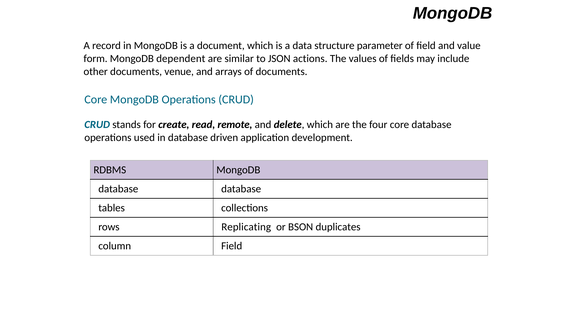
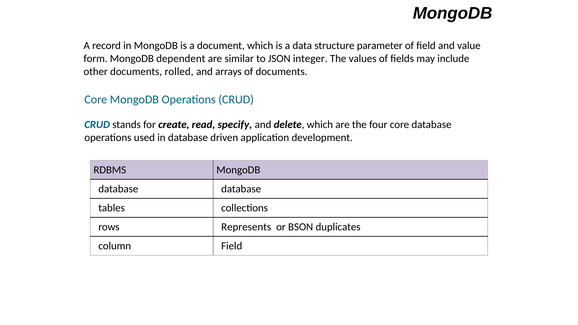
actions: actions -> integer (310, 59)
venue: venue -> rolled (179, 72)
remote: remote -> specify (235, 125)
Replicating: Replicating -> Represents (246, 227)
